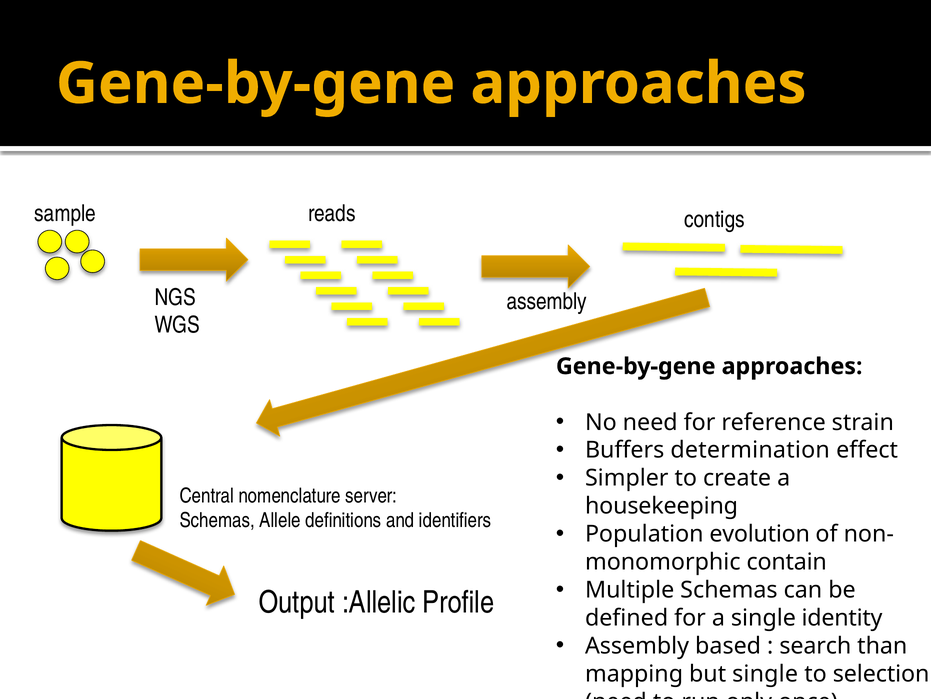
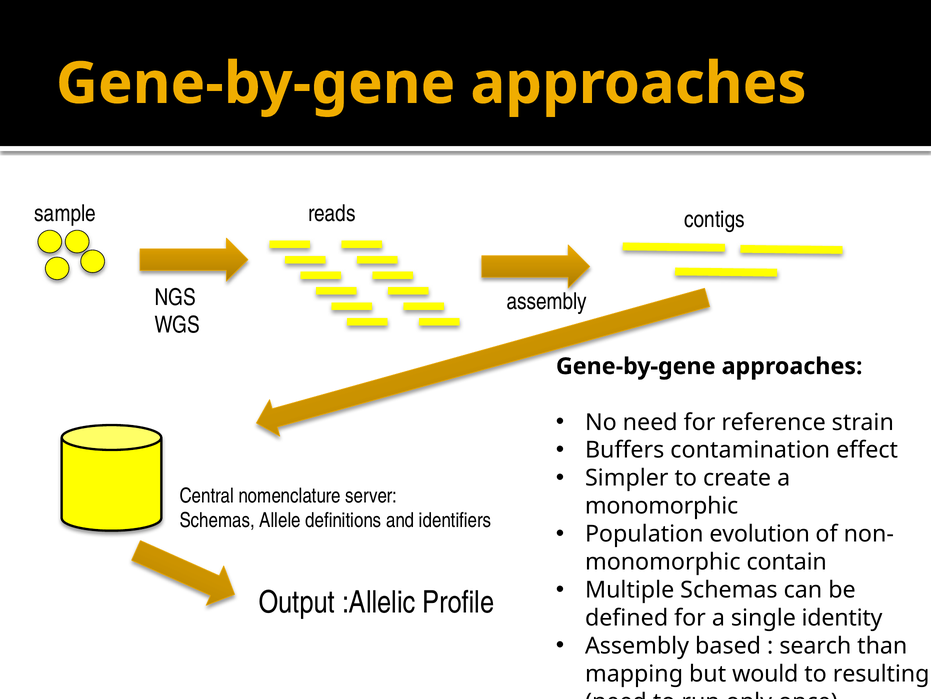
determination: determination -> contamination (750, 450)
housekeeping: housekeeping -> monomorphic (662, 506)
but single: single -> would (765, 673)
selection: selection -> resulting (881, 673)
